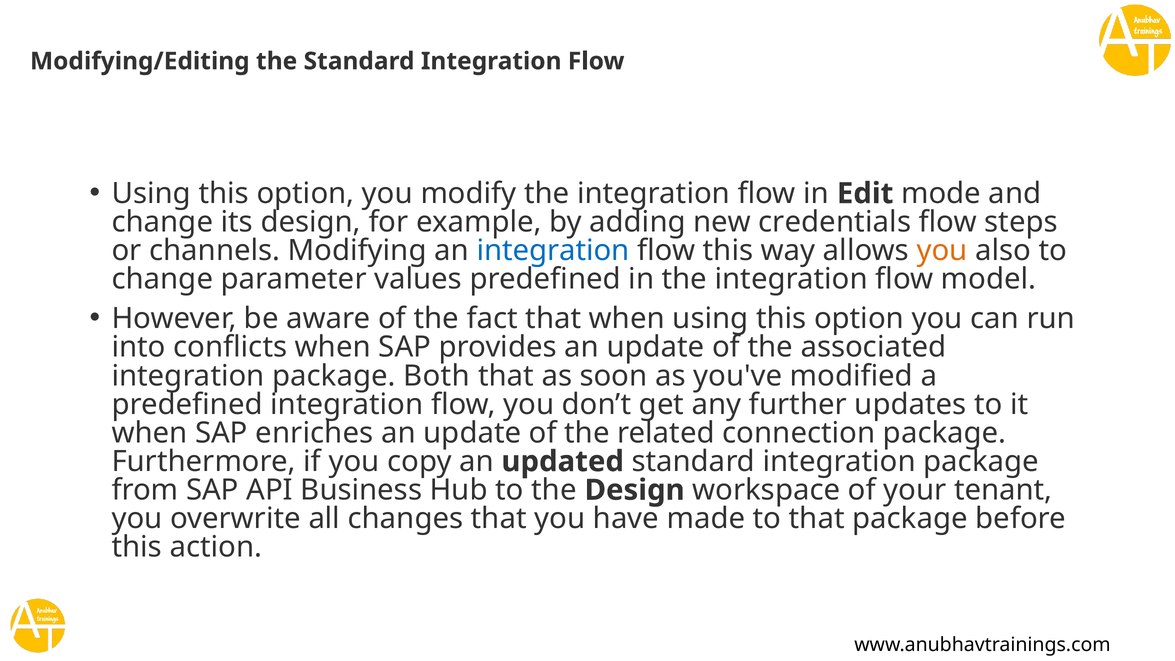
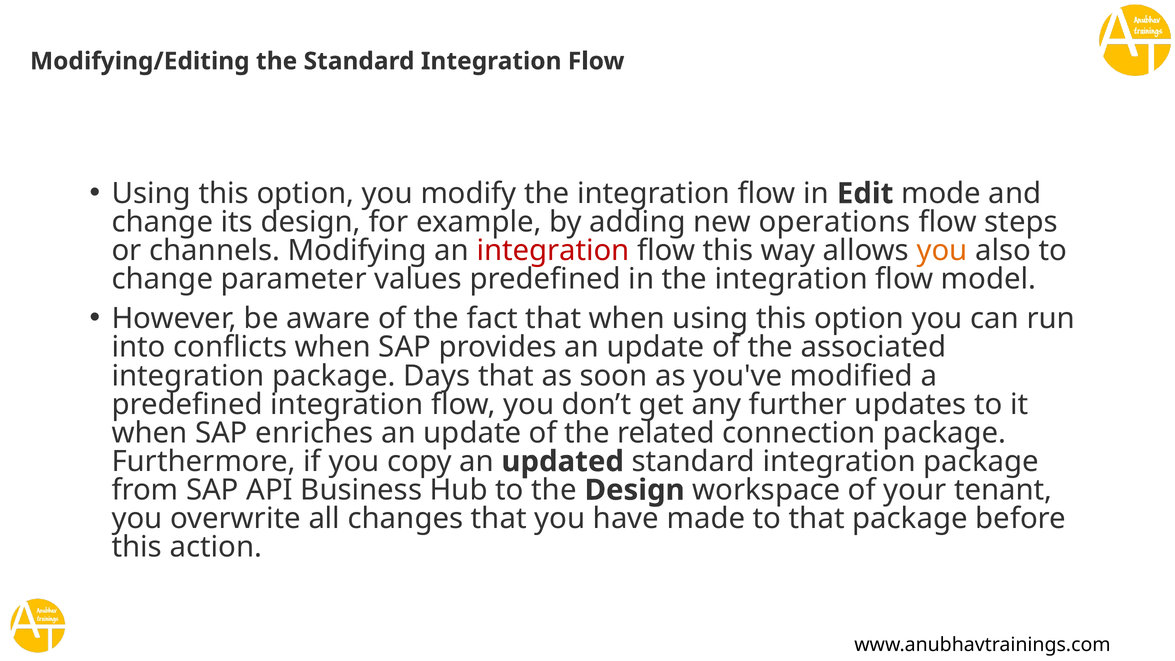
credentials: credentials -> operations (835, 222)
integration colour: blue -> red (553, 251)
Both: Both -> Days (437, 376)
